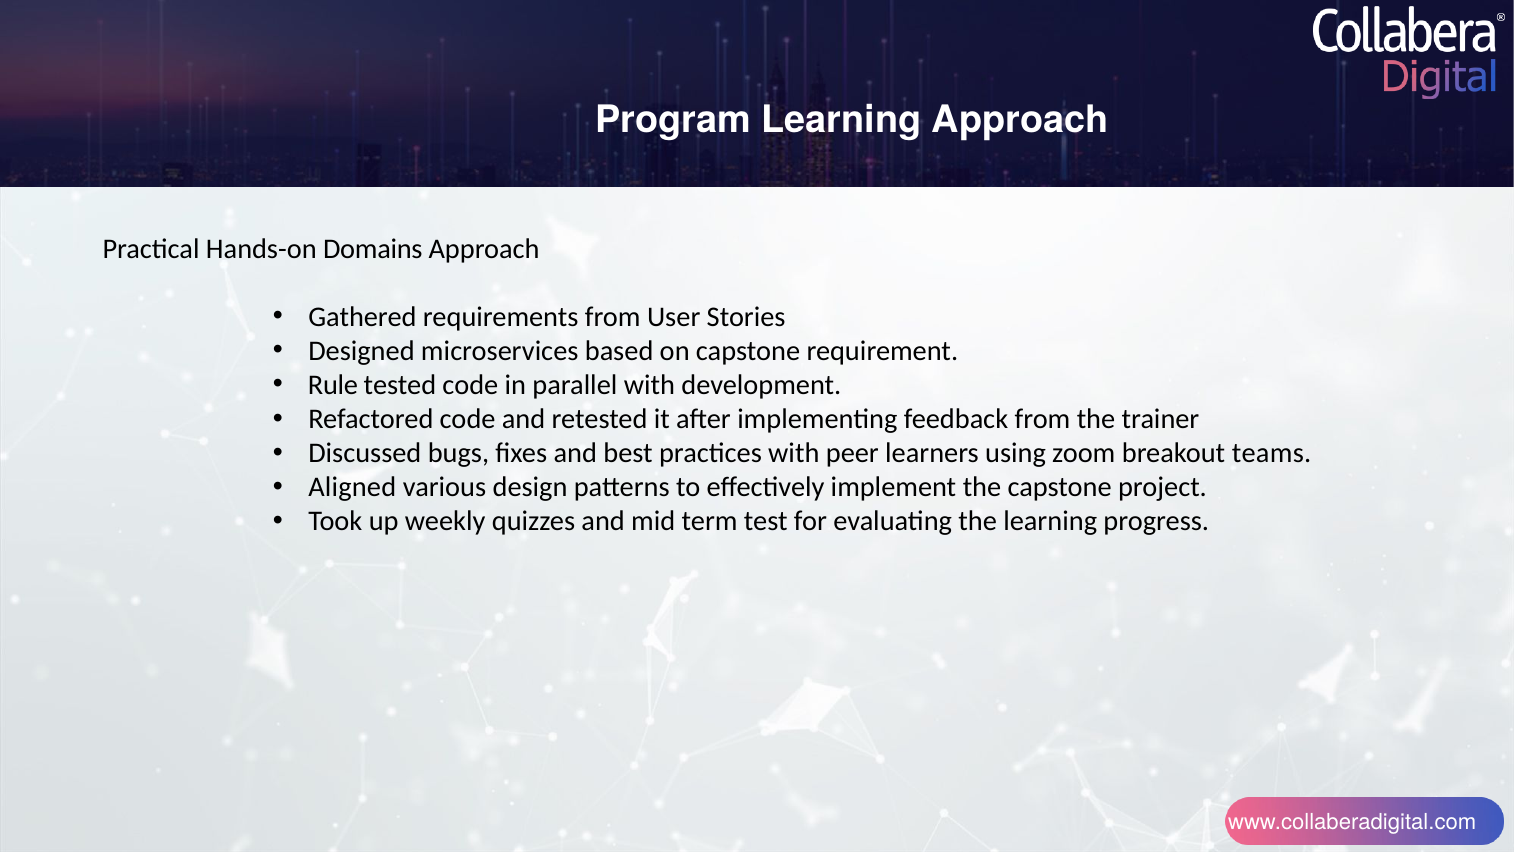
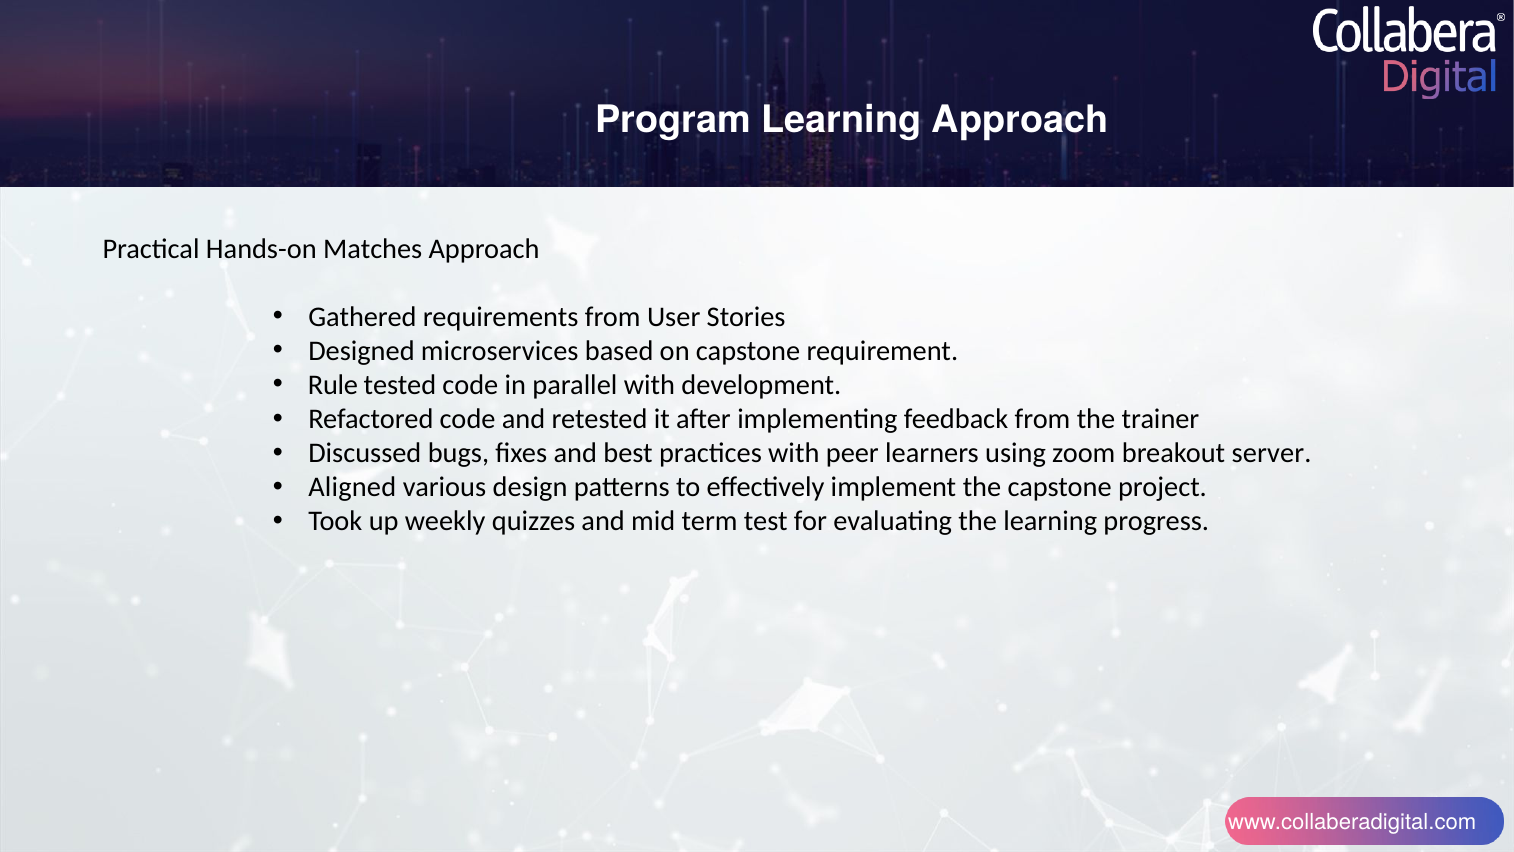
Domains: Domains -> Matches (373, 249)
teams: teams -> server (1272, 453)
